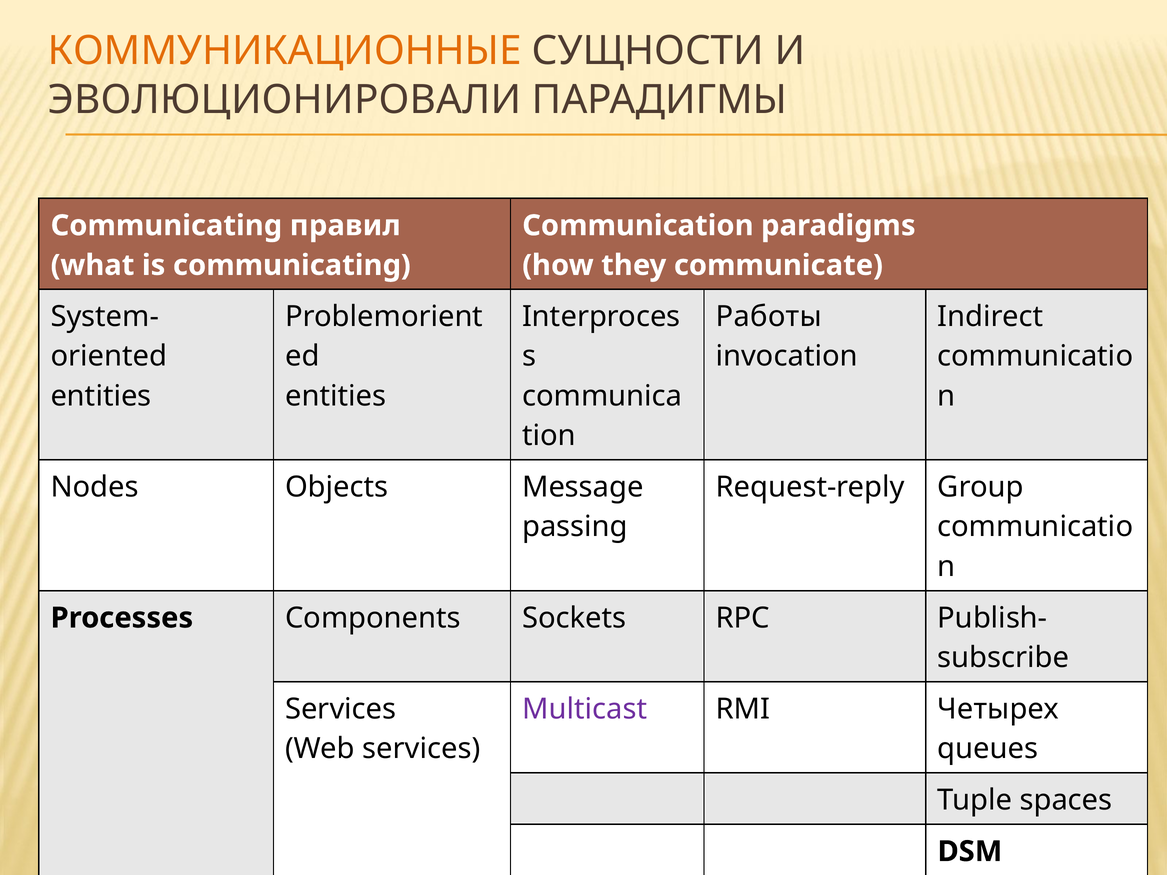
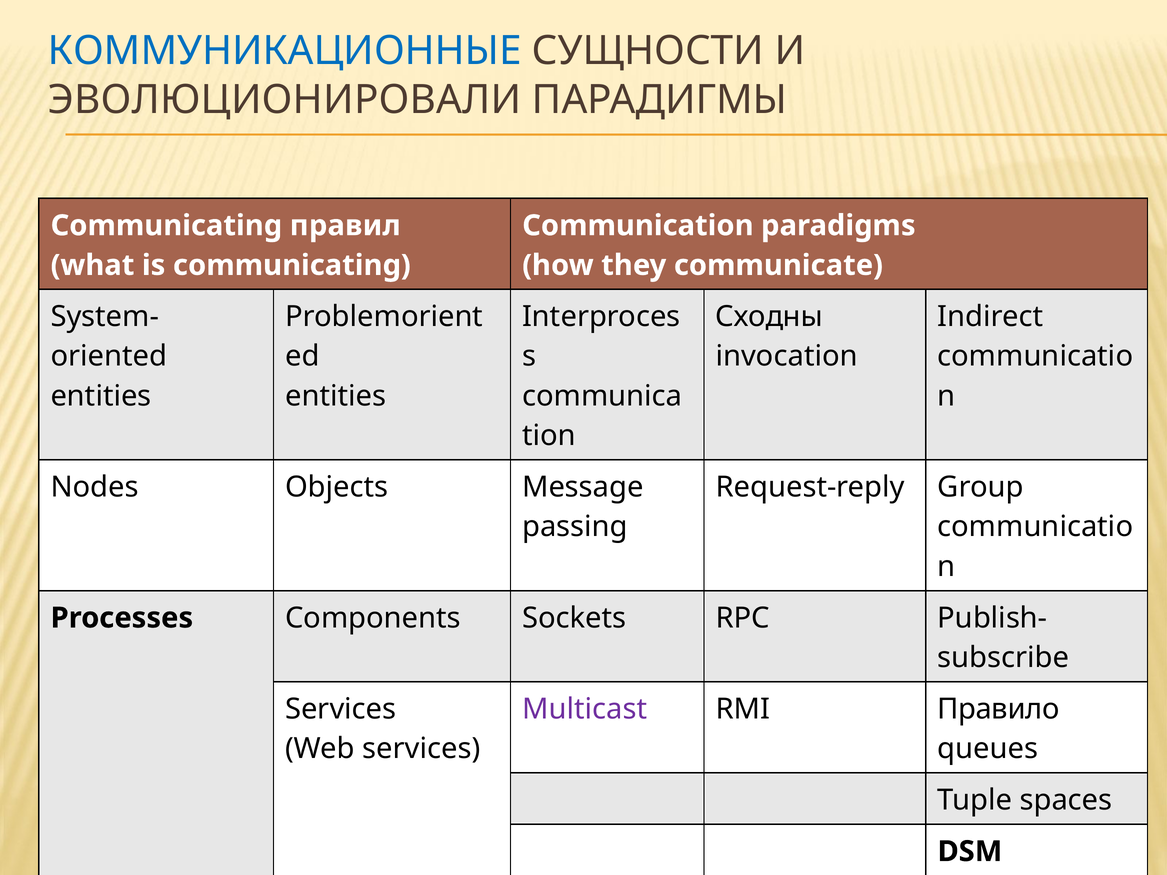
КОММУНИКАЦИОННЫЕ colour: orange -> blue (285, 51)
Работы: Работы -> Сходны (769, 317)
Четырех: Четырех -> Правило (998, 709)
